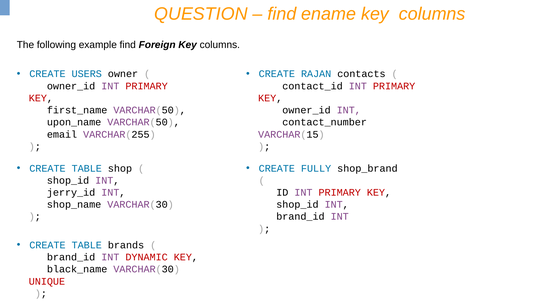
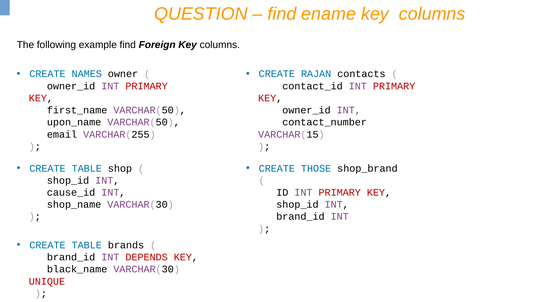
USERS: USERS -> NAMES (87, 74)
FULLY: FULLY -> THOSE (316, 168)
jerry_id: jerry_id -> cause_id (71, 193)
DYNAMIC: DYNAMIC -> DEPENDS (147, 257)
